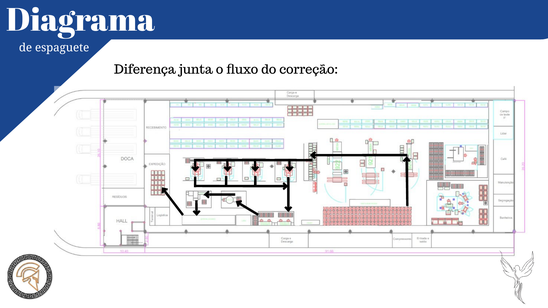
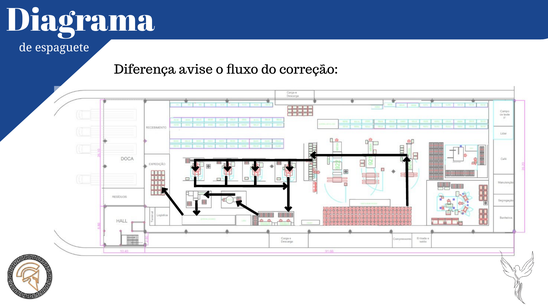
junta: junta -> avise (196, 70)
